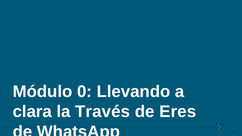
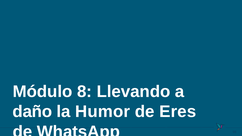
0: 0 -> 8 (84, 92)
clara: clara -> daño (32, 112)
Través: Través -> Humor (103, 112)
